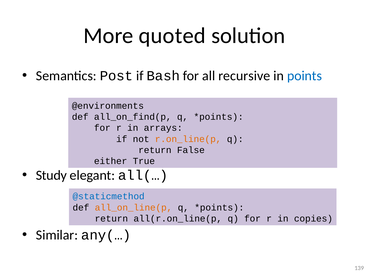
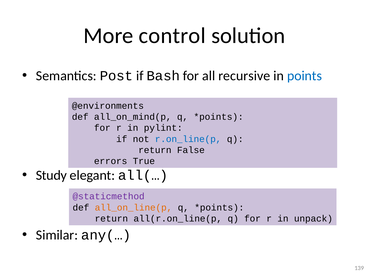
quoted: quoted -> control (172, 36)
all_on_find(p: all_on_find(p -> all_on_mind(p (133, 117)
arrays: arrays -> pylint (163, 128)
r.on_line(p colour: orange -> blue (188, 139)
either: either -> errors (111, 161)
@staticmethod colour: blue -> purple (109, 196)
copies: copies -> unpack (313, 218)
